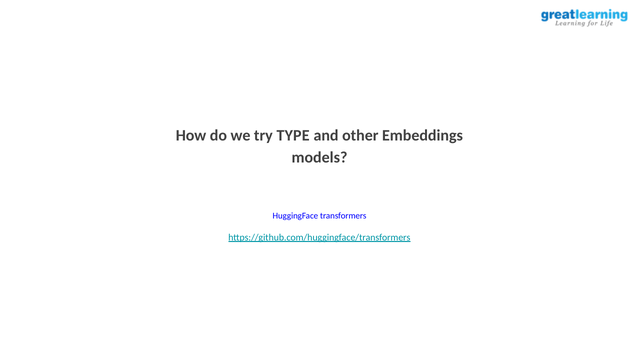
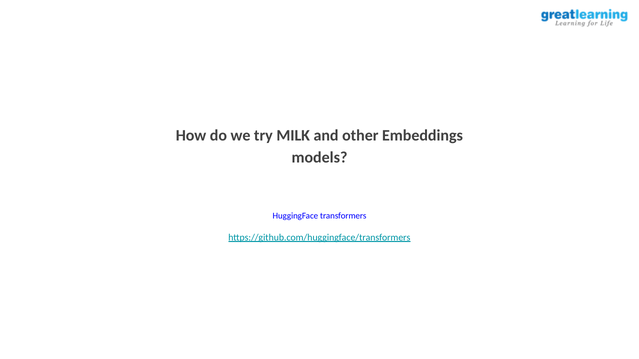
TYPE: TYPE -> MILK (293, 136)
